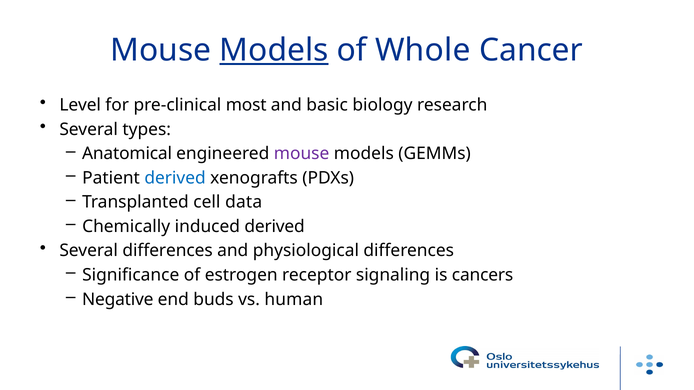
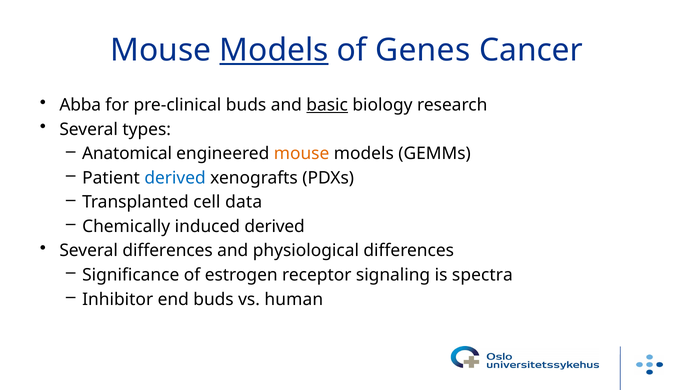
Whole: Whole -> Genes (423, 50)
Level: Level -> Abba (80, 105)
pre-clinical most: most -> buds (246, 105)
basic underline: none -> present (327, 105)
mouse colour: purple -> orange (302, 154)
cancers: cancers -> spectra (482, 275)
Negative: Negative -> Inhibitor (118, 300)
